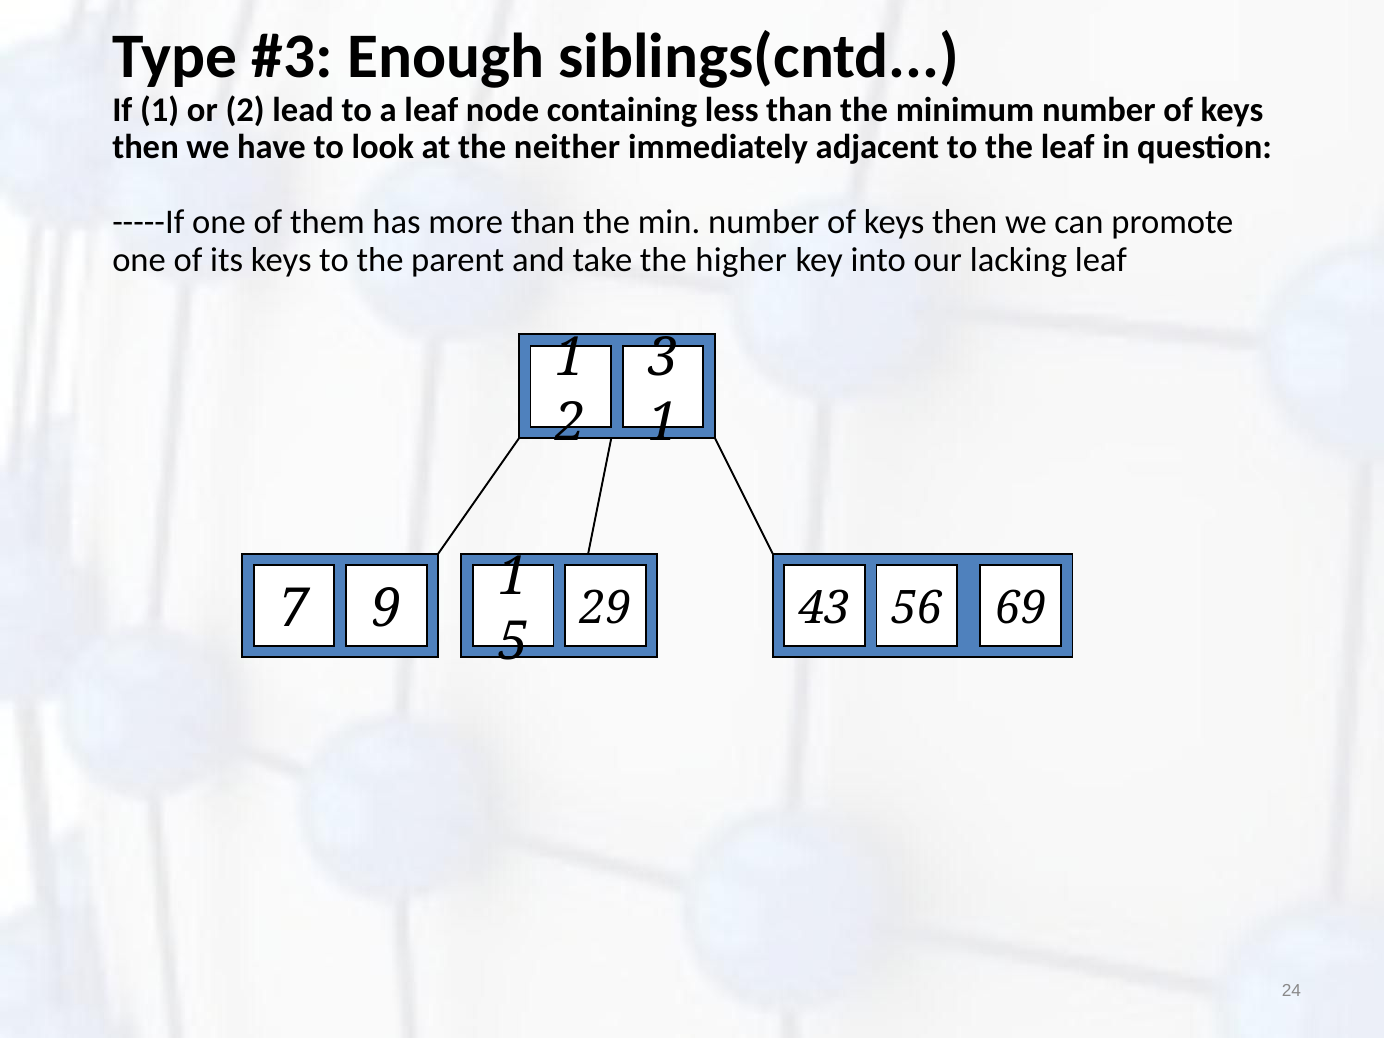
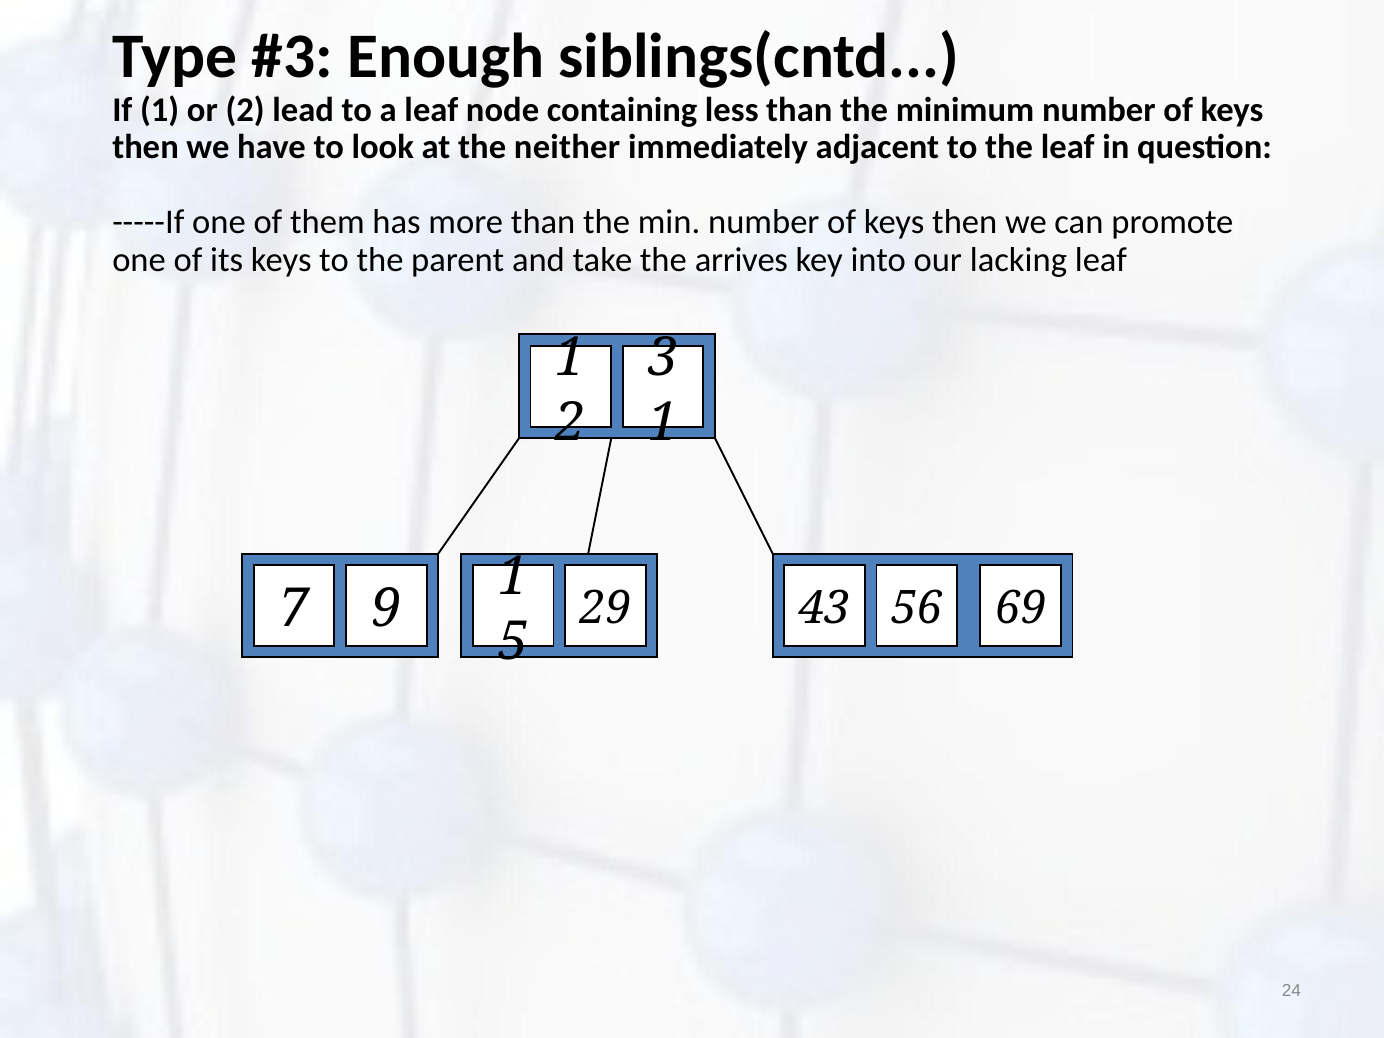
higher: higher -> arrives (741, 260)
